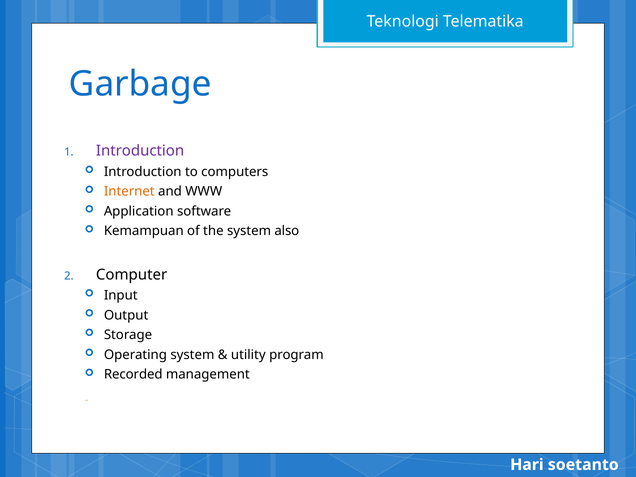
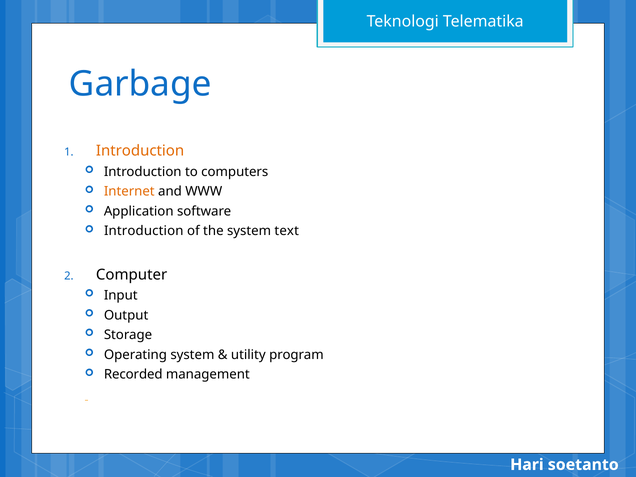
Introduction colour: purple -> orange (140, 151)
Kemampuan: Kemampuan -> Introduction (144, 231)
also: also -> text (287, 231)
